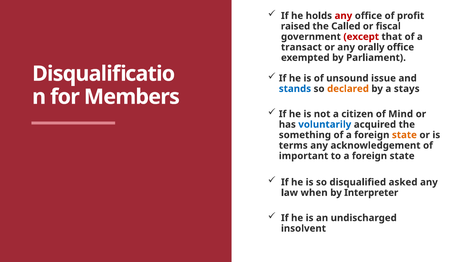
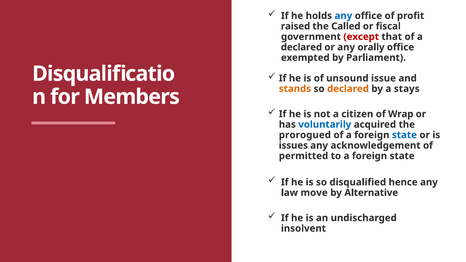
any colour: red -> blue (343, 16)
transact: transact -> declared (301, 47)
stands colour: blue -> orange (295, 89)
Mind: Mind -> Wrap (401, 114)
something: something -> prorogued (305, 135)
state colour: orange -> blue (404, 135)
terms: terms -> issues (293, 146)
important: important -> permitted (303, 156)
asked: asked -> hence (403, 182)
when: when -> move (314, 193)
Interpreter: Interpreter -> Alternative (371, 193)
